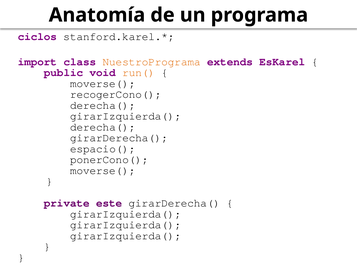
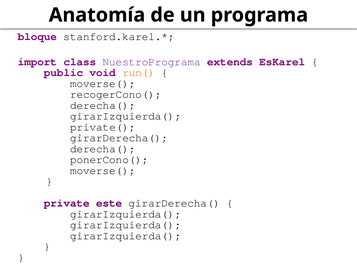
ciclos: ciclos -> bloque (37, 37)
NuestroPrograma colour: orange -> purple (152, 62)
derecha(: derecha( -> private( (103, 127)
espacio(: espacio( -> derecha( (103, 149)
